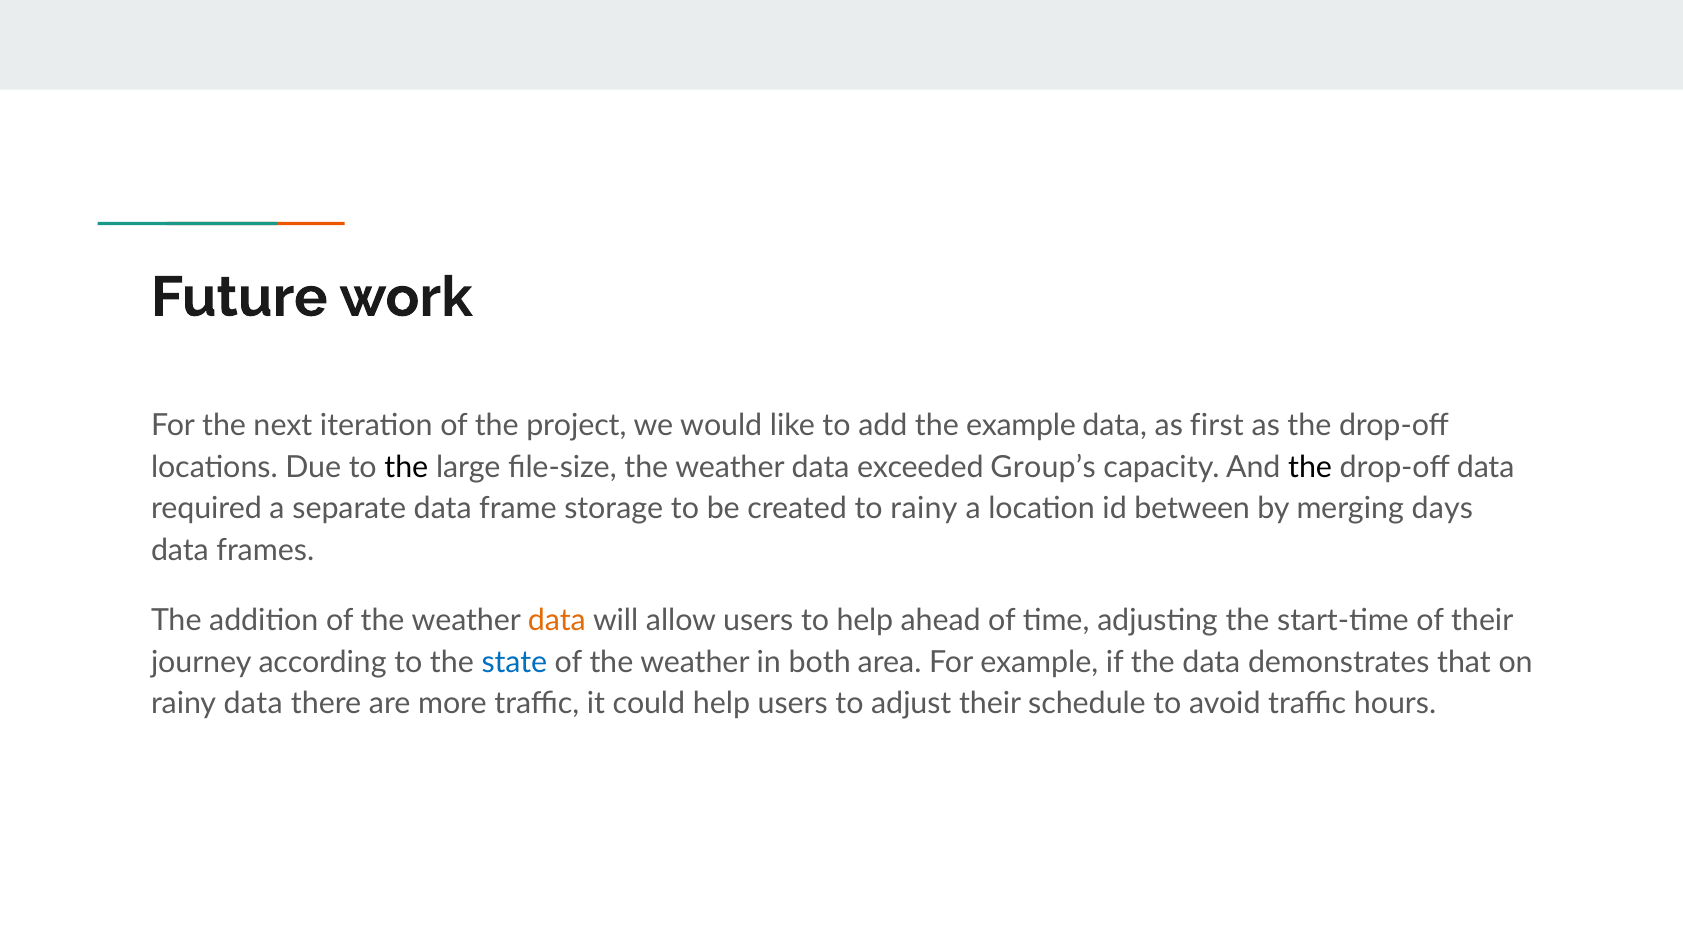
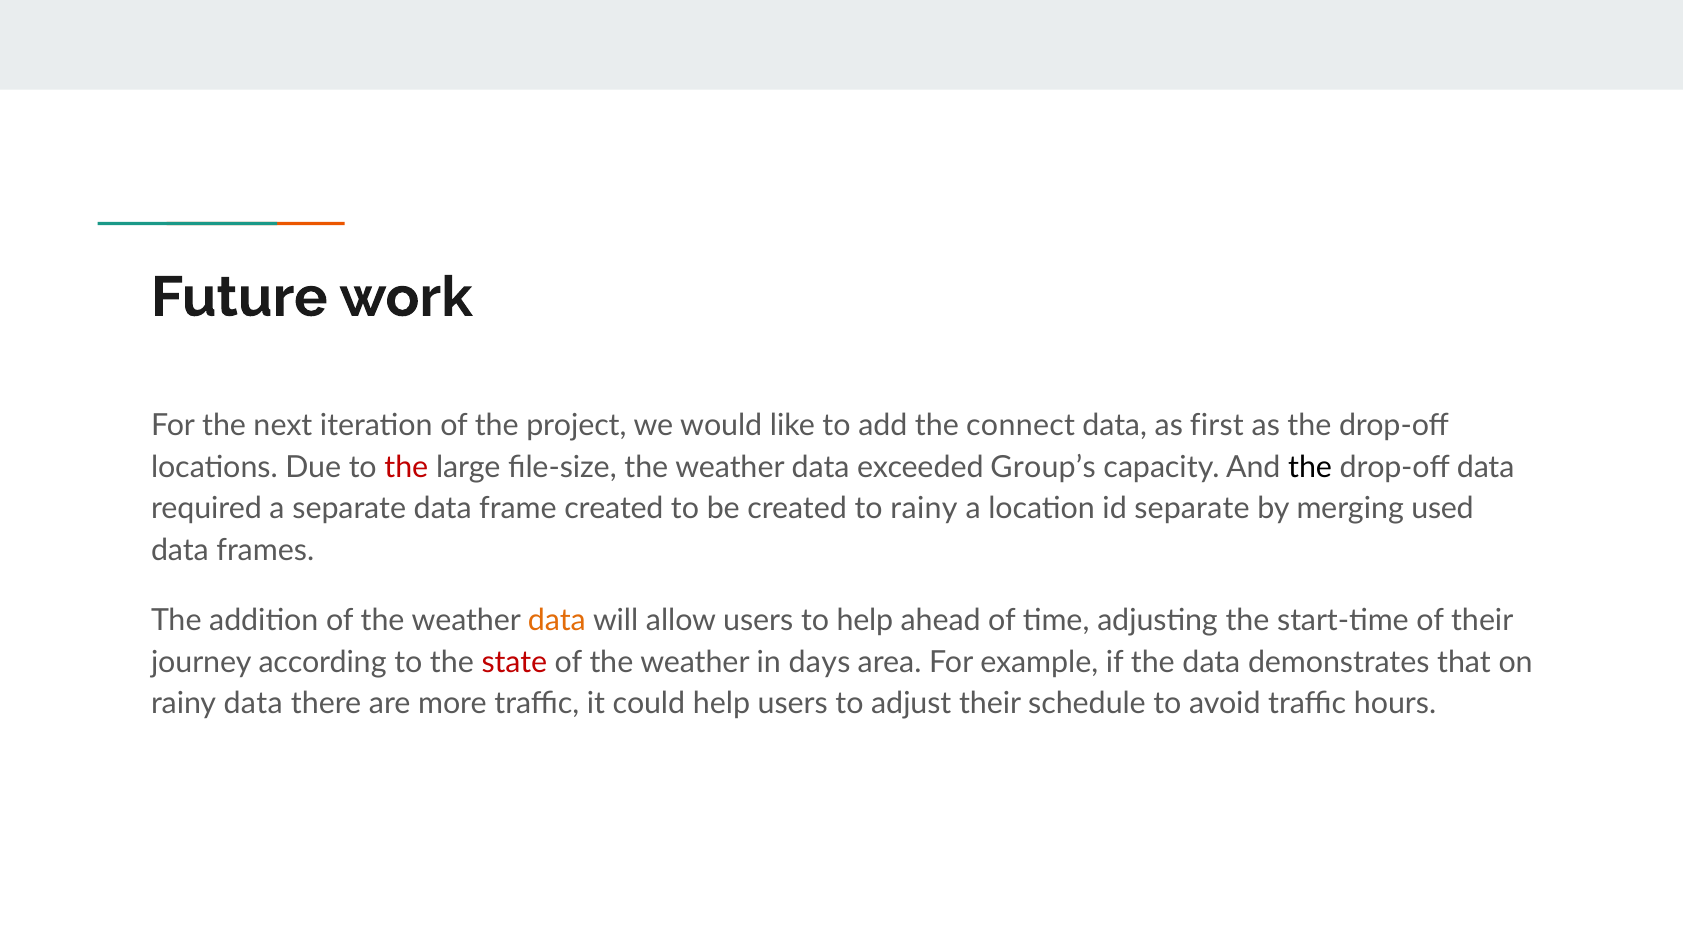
the example: example -> connect (1021, 425)
the colour: black -> red (406, 467)
frame storage: storage -> created (614, 509)
id between: between -> separate (1192, 509)
days: days -> used (1443, 509)
state colour: blue -> red (514, 662)
both: both -> days (820, 662)
